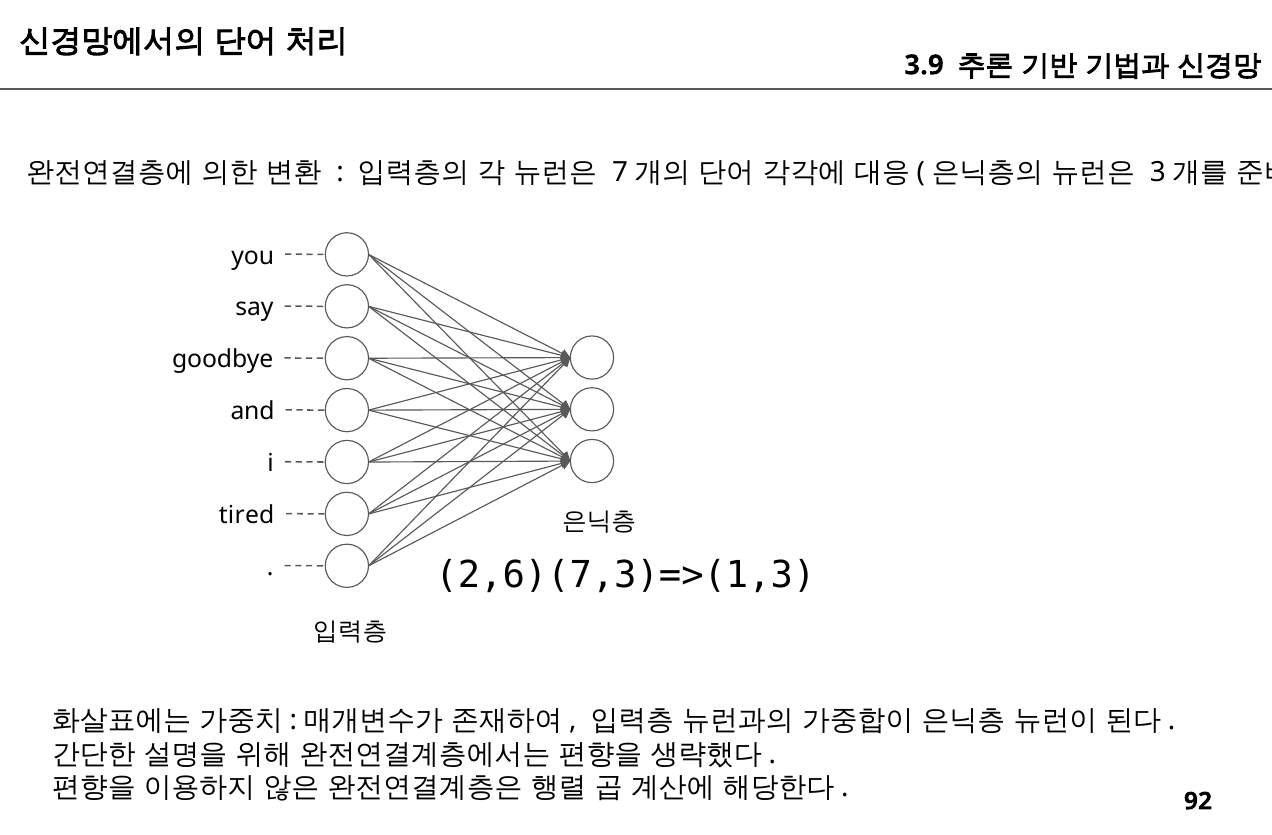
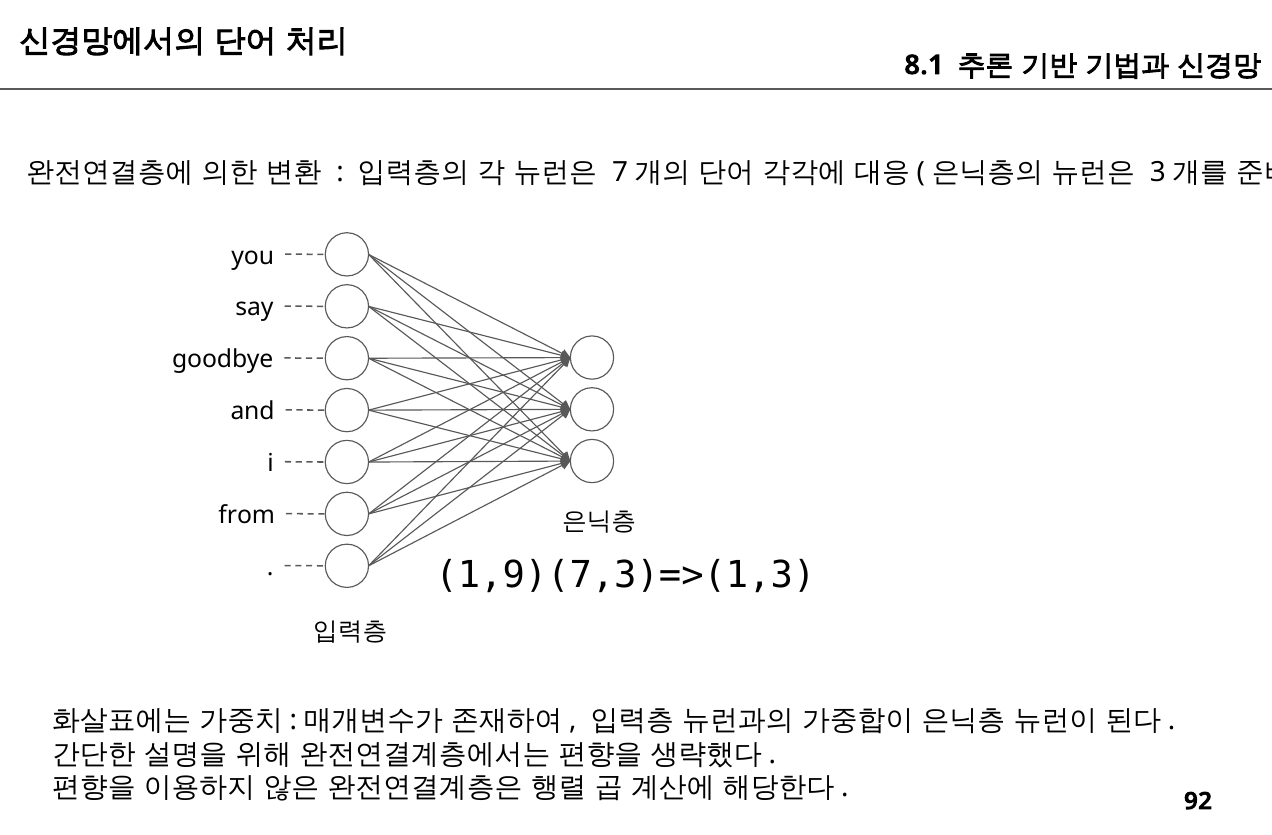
3.9: 3.9 -> 8.1 (924, 65)
tired: tired -> from (247, 516)
2,6)(7,3)=>(1,3: 2,6)(7,3)=>(1,3 -> 1,9)(7,3)=>(1,3 (625, 576)
